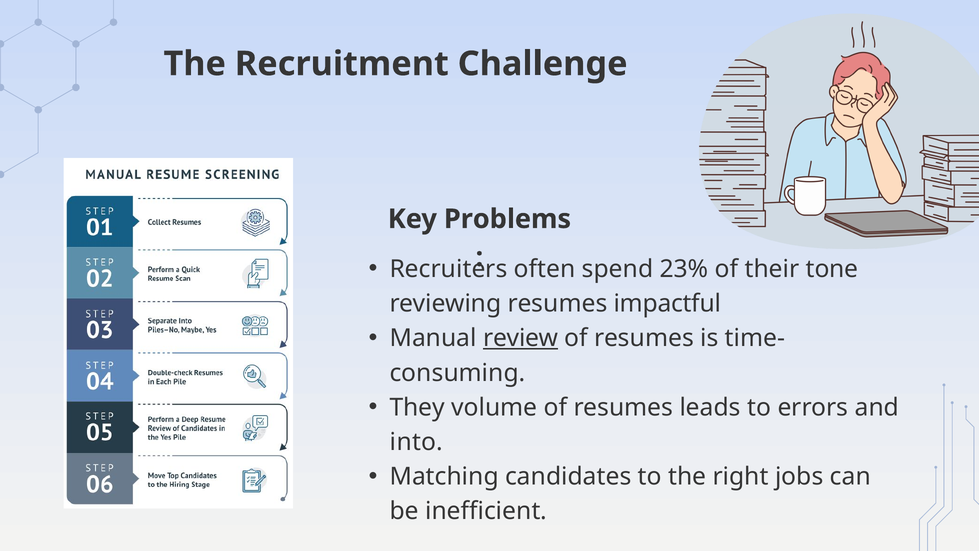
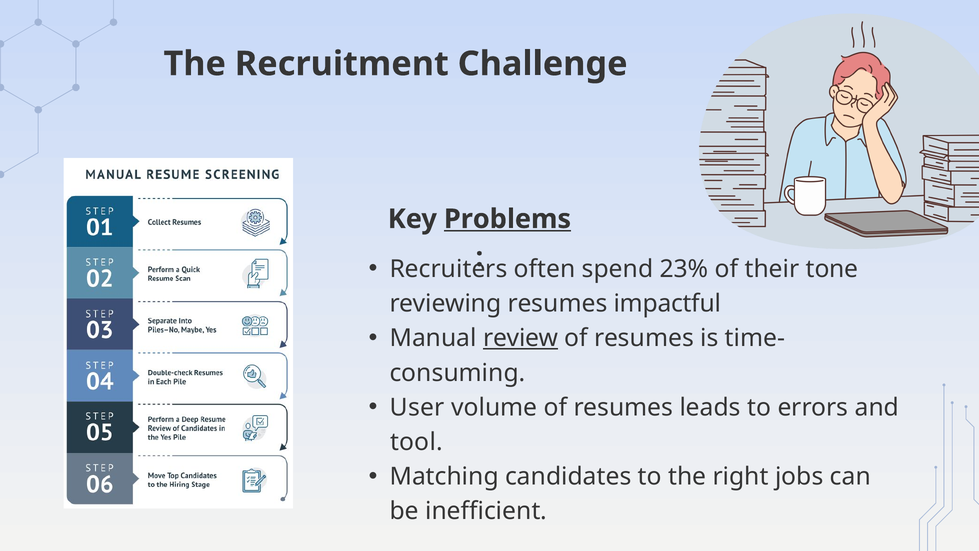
Problems underline: none -> present (507, 219)
They: They -> User (417, 407)
into: into -> tool (416, 442)
